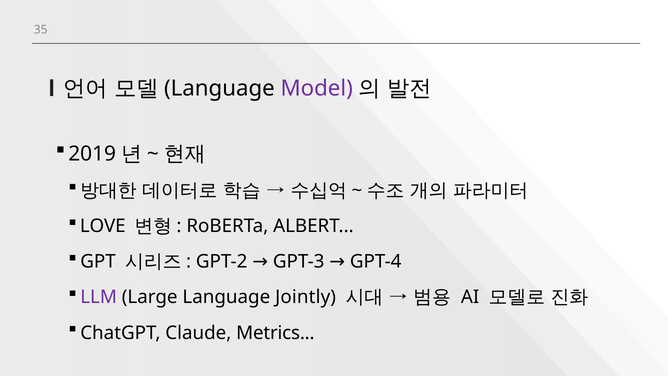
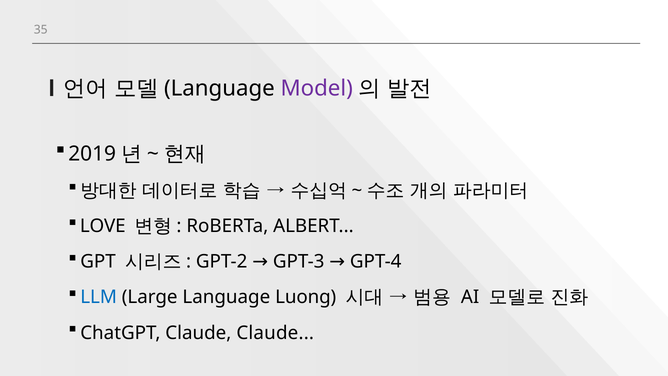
LLM colour: purple -> blue (99, 297)
Jointly: Jointly -> Luong (306, 297)
Claude Metrics: Metrics -> Claude (275, 333)
